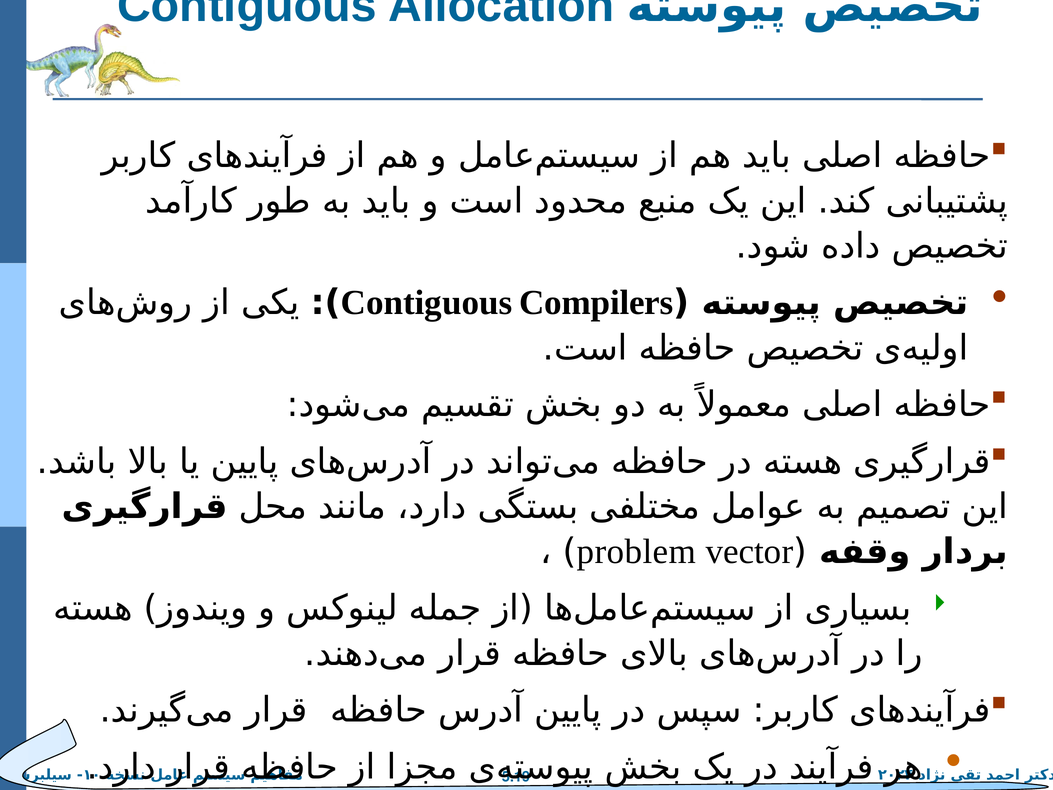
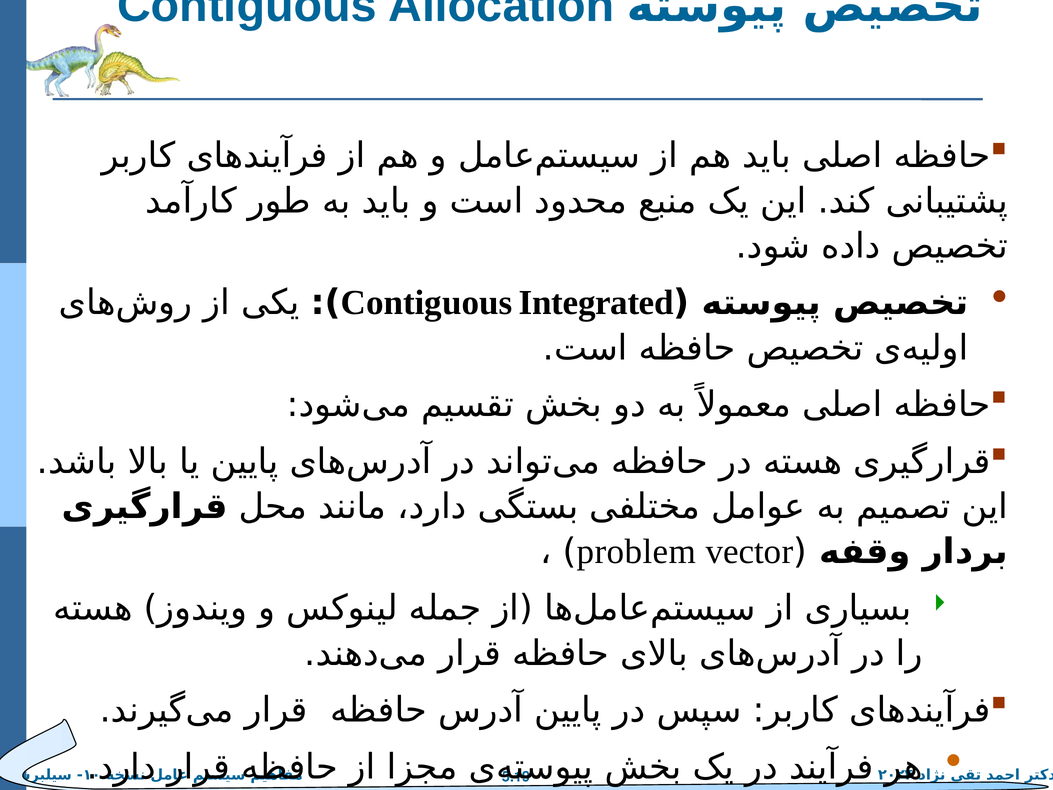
Compilers: Compilers -> Integrated (596, 303)
